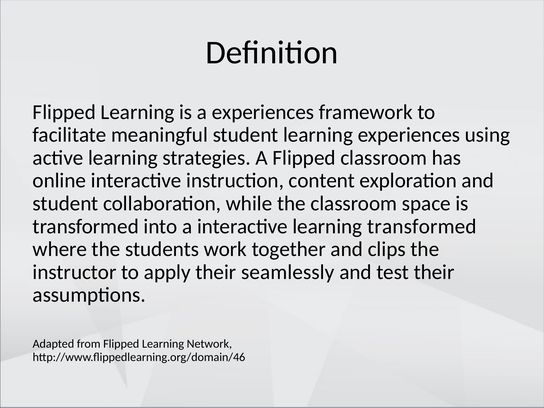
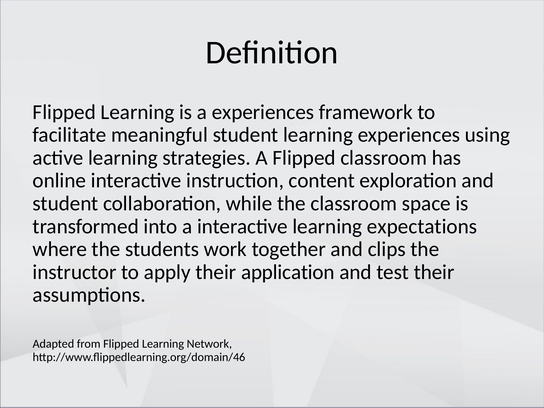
learning transformed: transformed -> expectations (422, 226)
seamlessly: seamlessly -> application (288, 272)
